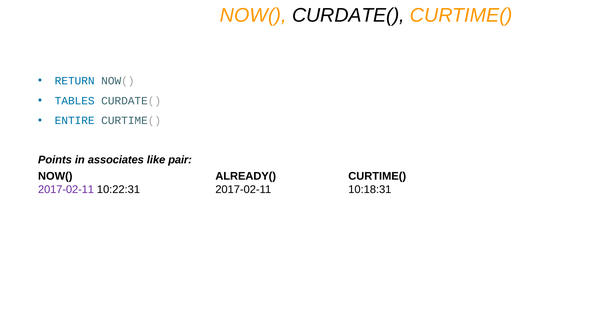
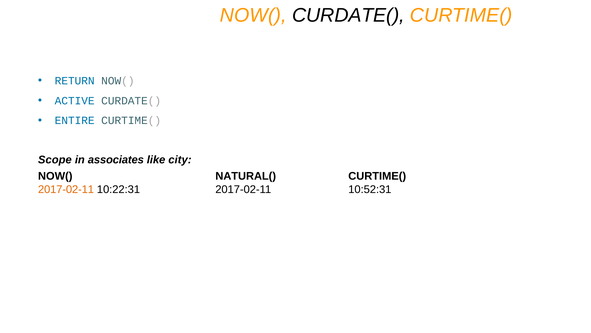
TABLES: TABLES -> ACTIVE (75, 101)
Points: Points -> Scope (55, 159)
pair: pair -> city (180, 159)
ALREADY(: ALREADY( -> NATURAL( (246, 176)
2017-02-11 colour: purple -> orange (66, 189)
10:18:31: 10:18:31 -> 10:52:31 (370, 189)
